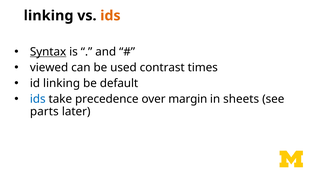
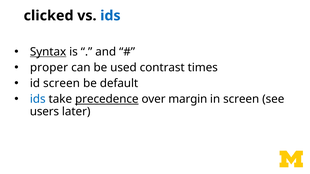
linking: linking -> clicked (49, 16)
ids colour: orange -> blue (110, 16)
viewed: viewed -> proper (49, 68)
id linking: linking -> screen (62, 83)
precedence underline: none -> present (107, 99)
in sheets: sheets -> screen (241, 99)
parts: parts -> users (44, 112)
